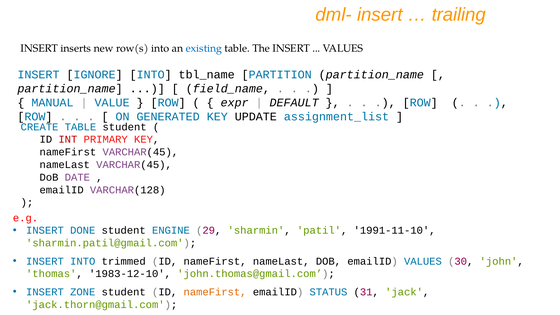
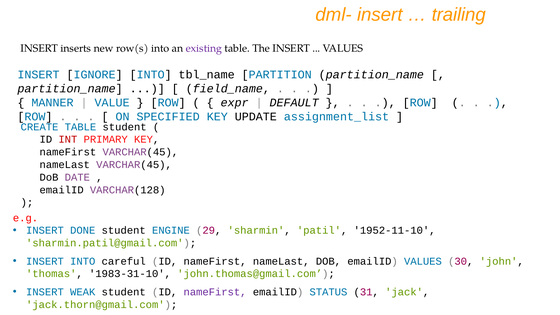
existing colour: blue -> purple (204, 48)
MANUAL: MANUAL -> MANNER (53, 103)
GENERATED: GENERATED -> SPECIFIED (168, 117)
1991-11-10: 1991-11-10 -> 1952-11-10 (395, 230)
trimmed: trimmed -> careful (124, 261)
1983-12-10: 1983-12-10 -> 1983-31-10 (130, 274)
ZONE: ZONE -> WEAK (83, 292)
nameFirst colour: orange -> purple (215, 292)
